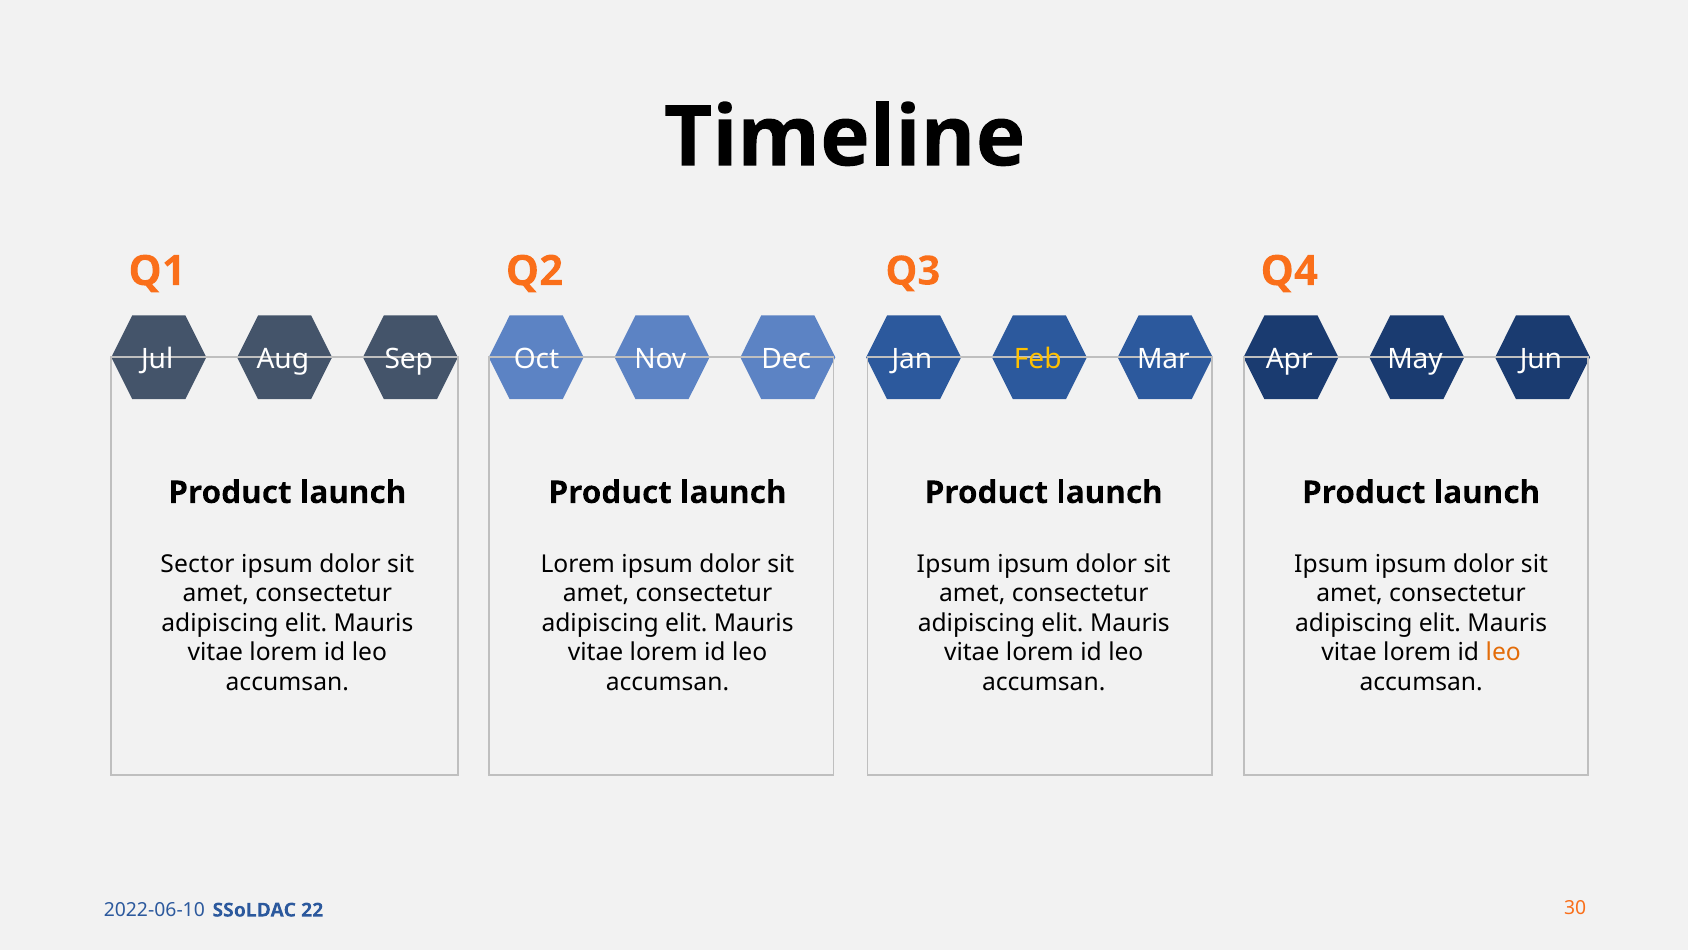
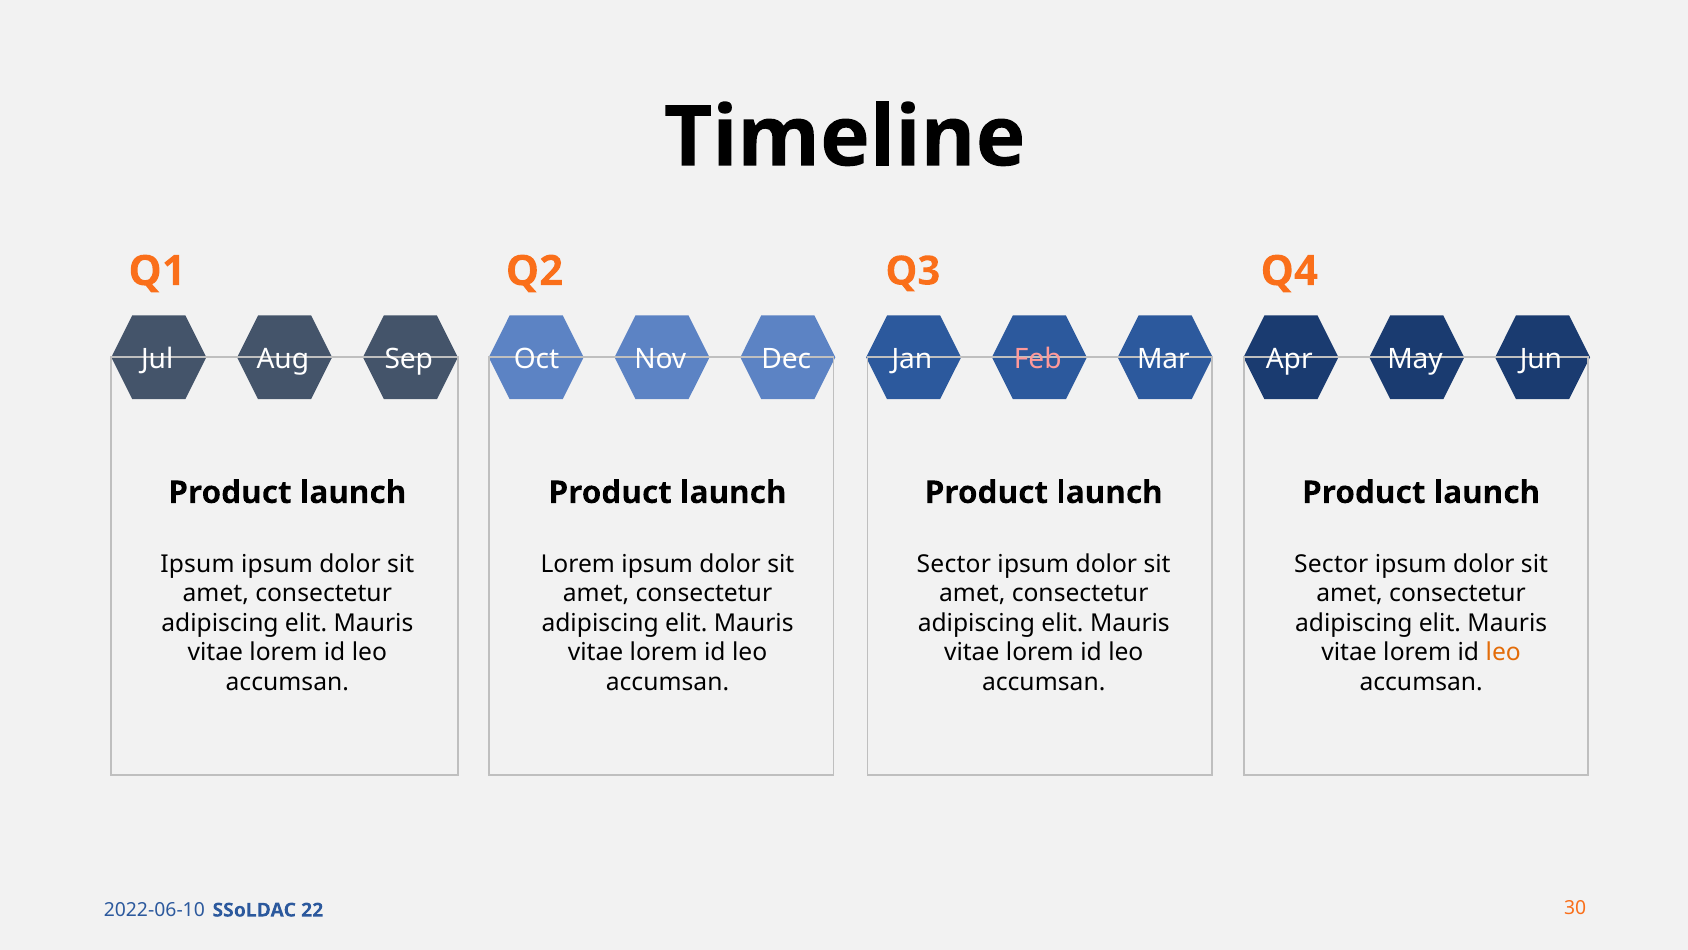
Feb colour: yellow -> pink (1038, 359)
Sector: Sector -> Ipsum (197, 564)
Ipsum: Ipsum -> Sector (954, 564)
Ipsum: Ipsum -> Sector (1331, 564)
